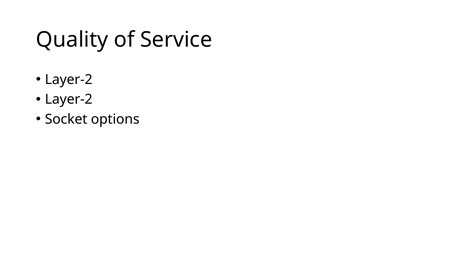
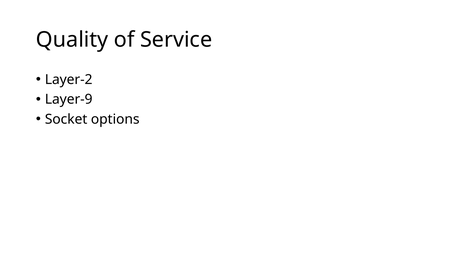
Layer-2: Layer-2 -> Layer-9 (69, 100)
